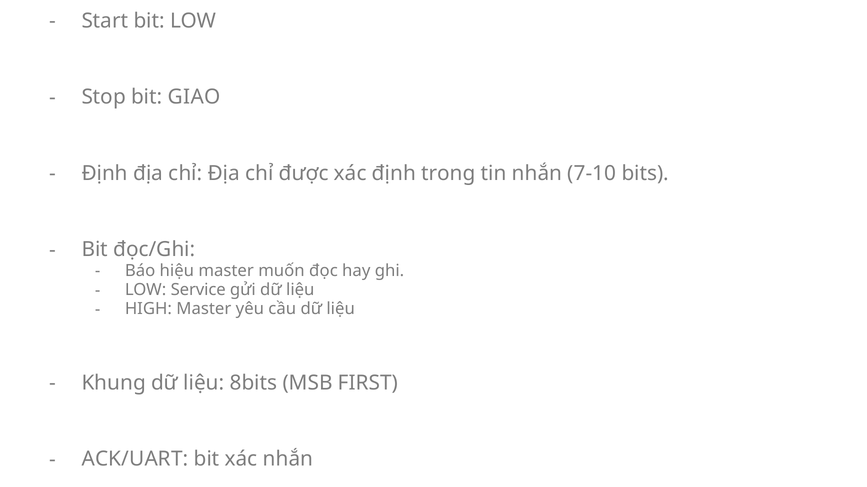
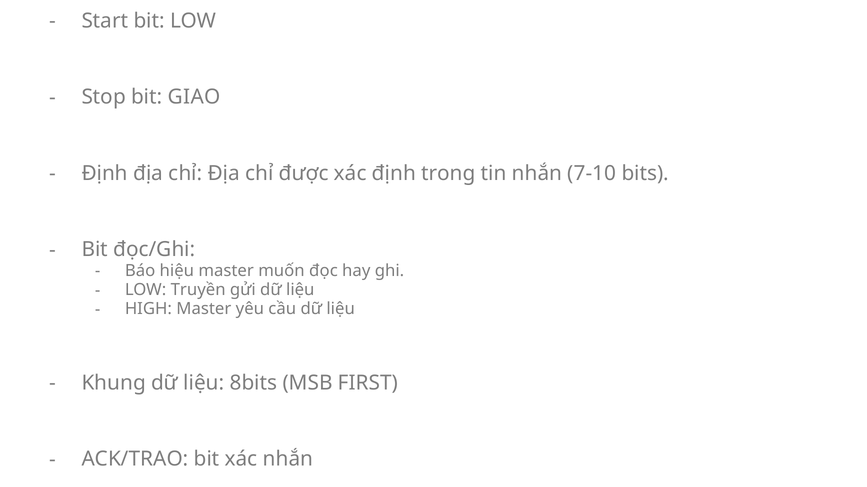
Service: Service -> Truyền (198, 290)
ACK/UART: ACK/UART -> ACK/TRAO (135, 460)
